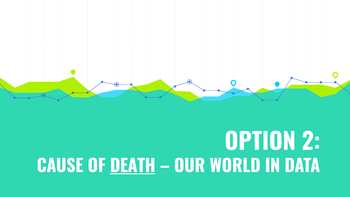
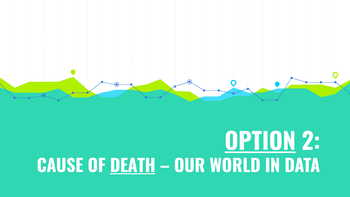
OPTION underline: none -> present (260, 142)
